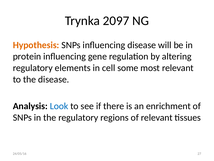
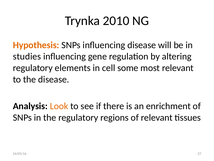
2097: 2097 -> 2010 (116, 21)
protein: protein -> studies (27, 56)
Look colour: blue -> orange (59, 106)
